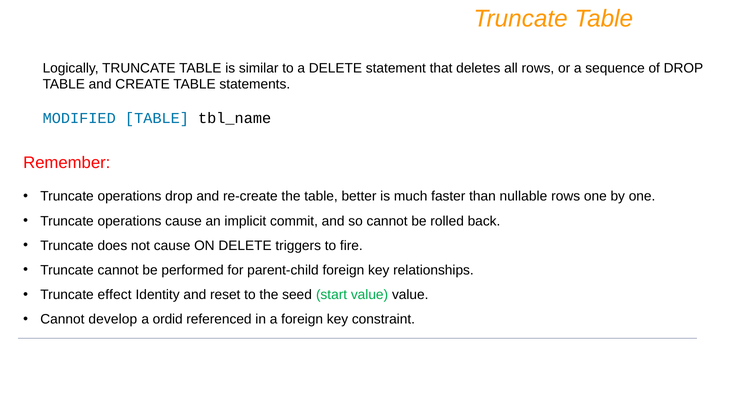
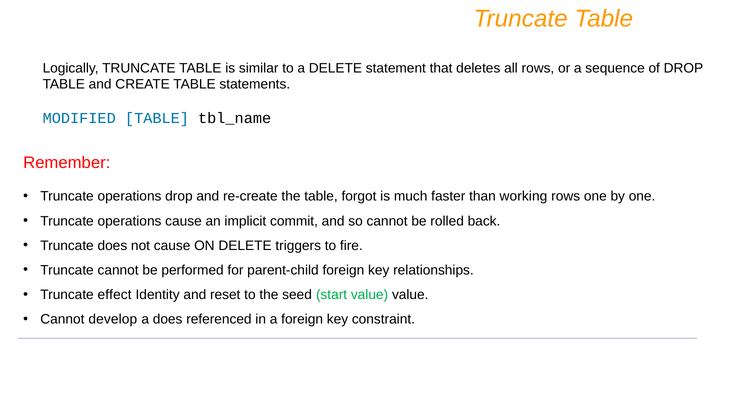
better: better -> forgot (359, 197)
nullable: nullable -> working (523, 197)
a ordid: ordid -> does (168, 320)
